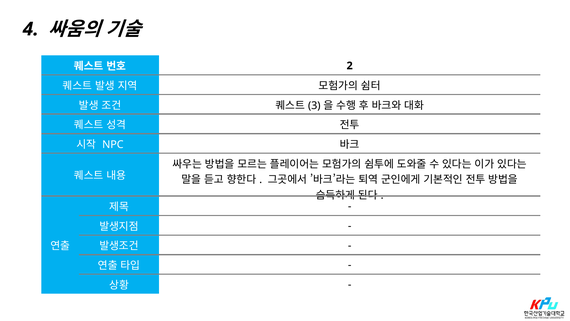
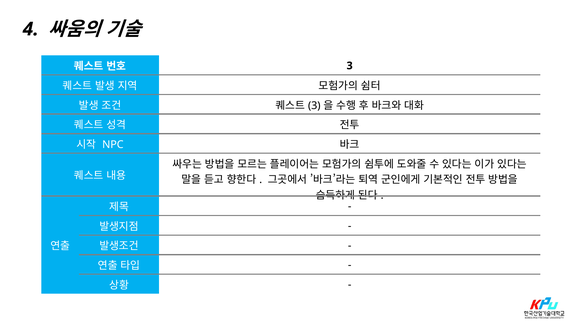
2: 2 -> 3 (350, 66)
